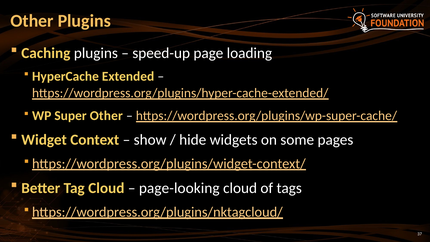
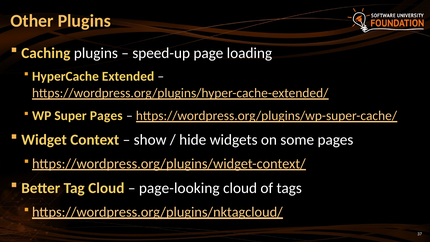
Super Other: Other -> Pages (106, 116)
